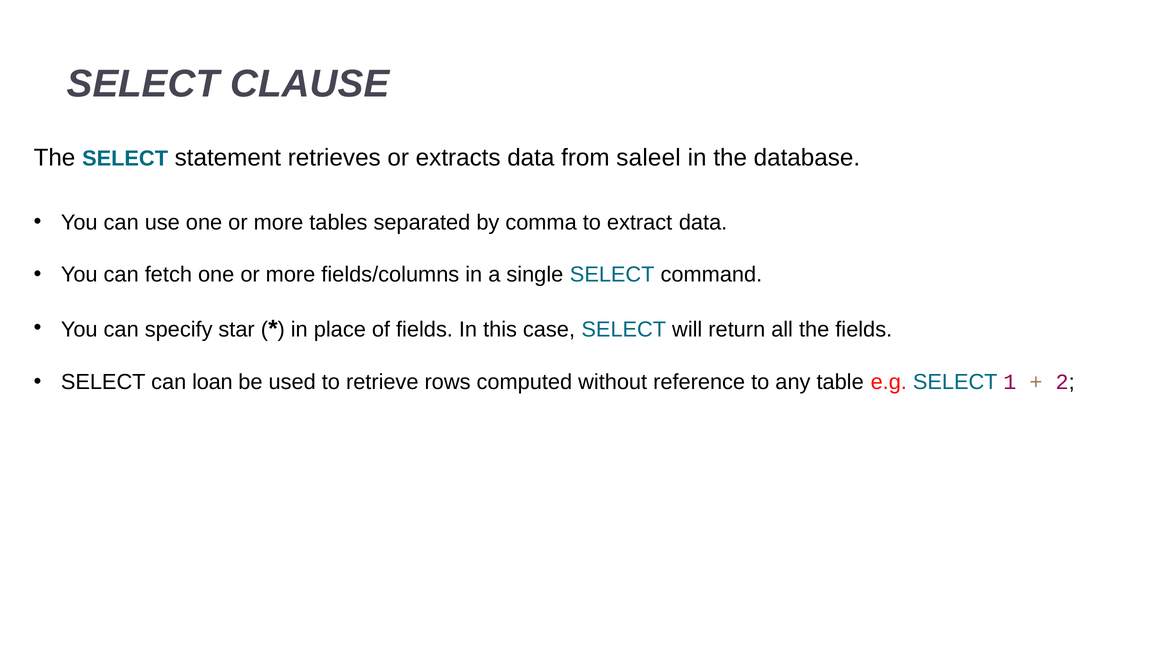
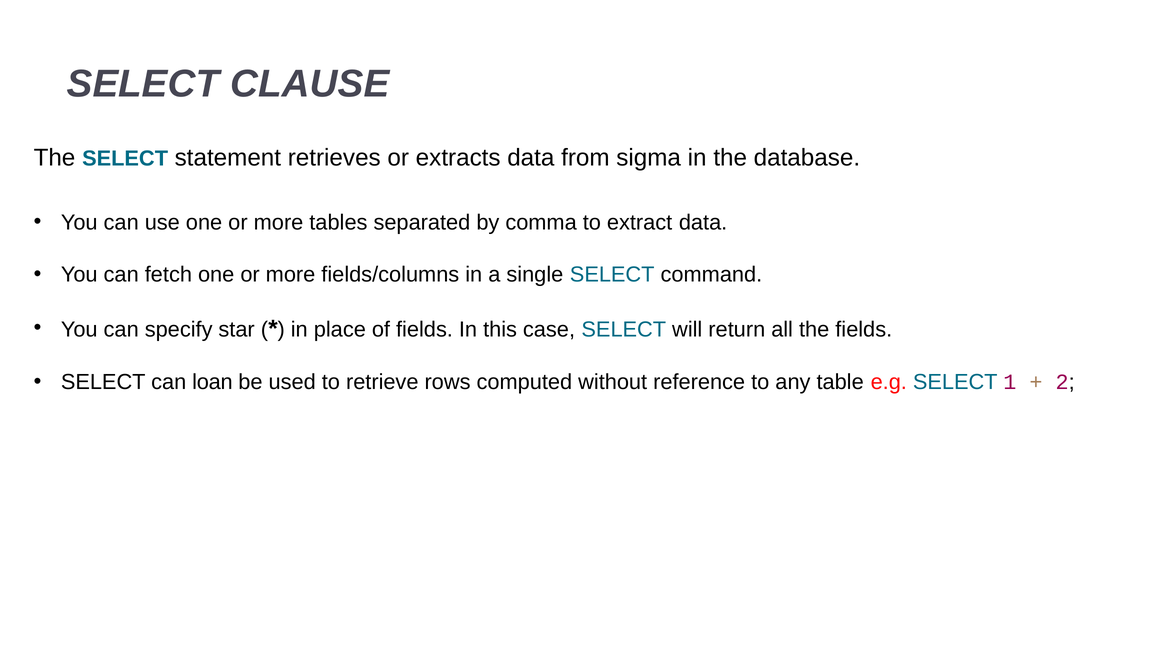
saleel: saleel -> sigma (649, 158)
